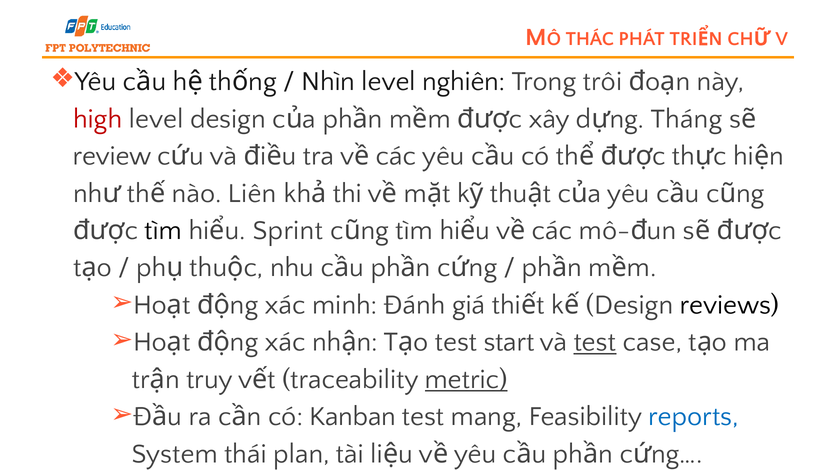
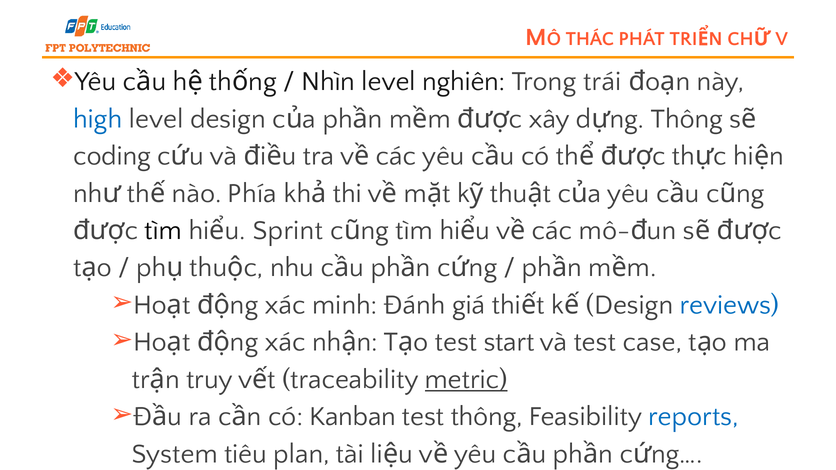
trôi: trôi -> trái (602, 81)
high colour: red -> blue (98, 119)
Tháng: Tháng -> Thông (687, 119)
review: review -> coding (112, 156)
Liên: Liên -> Phía (252, 193)
reviews colour: black -> blue (730, 305)
test underline: present -> none (595, 342)
test mang: mang -> thông (487, 417)
thái: thái -> tiêu (245, 454)
